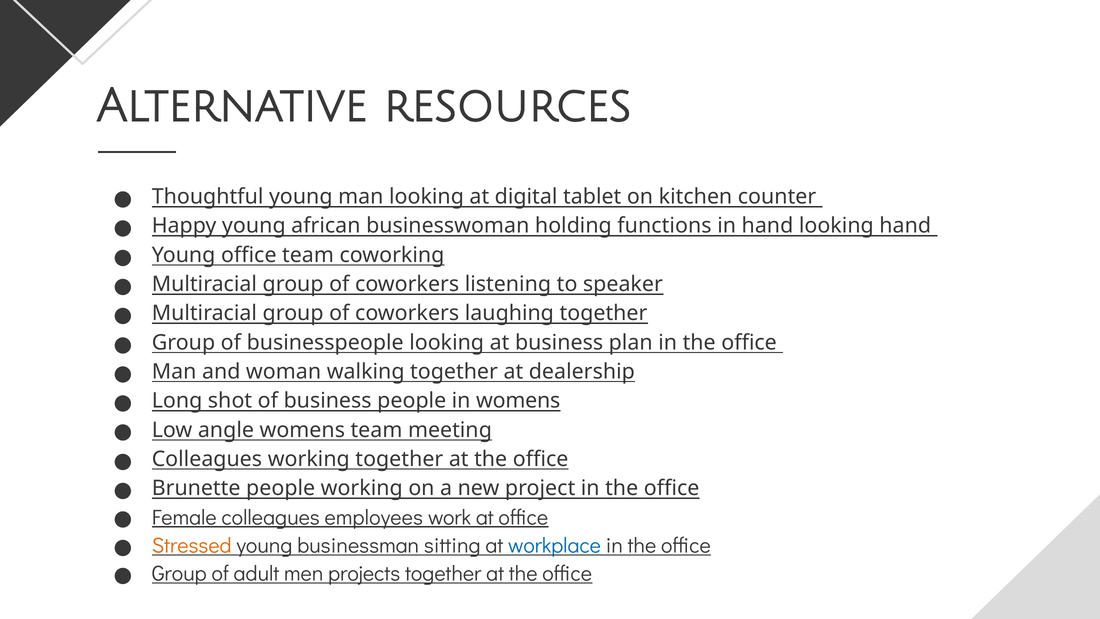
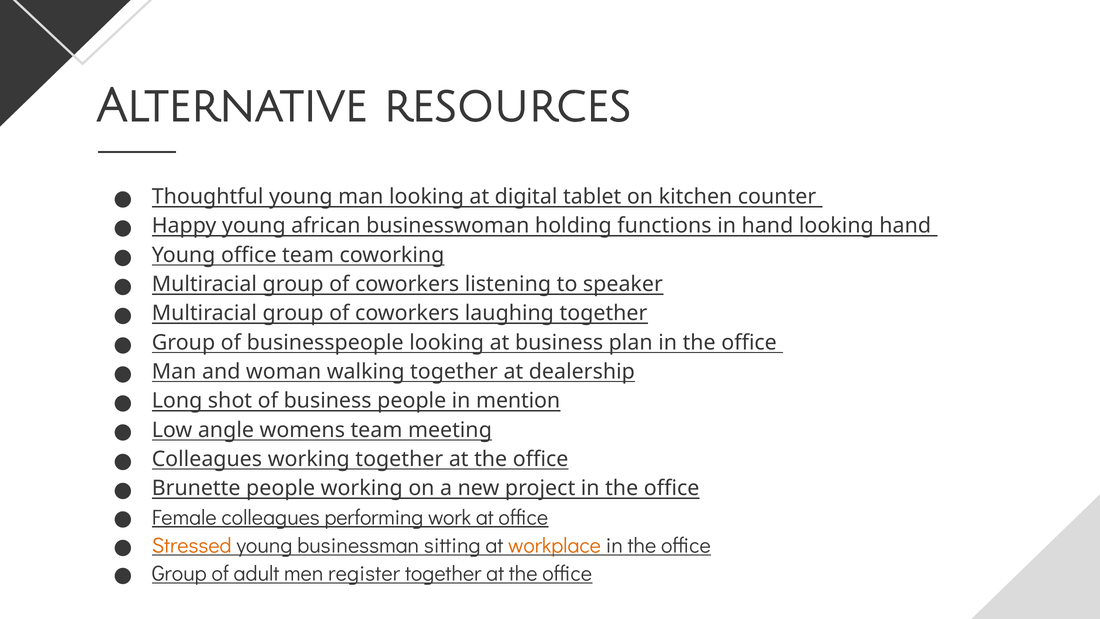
womens: womens -> mention (518, 401)
employees: employees -> performing (374, 517)
workplace colour: blue -> orange (555, 545)
projects: projects -> register (364, 573)
